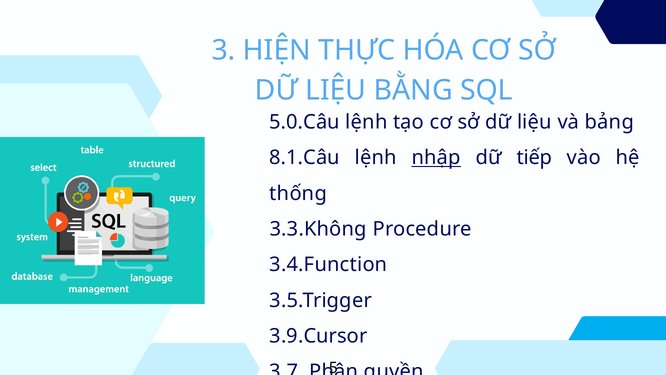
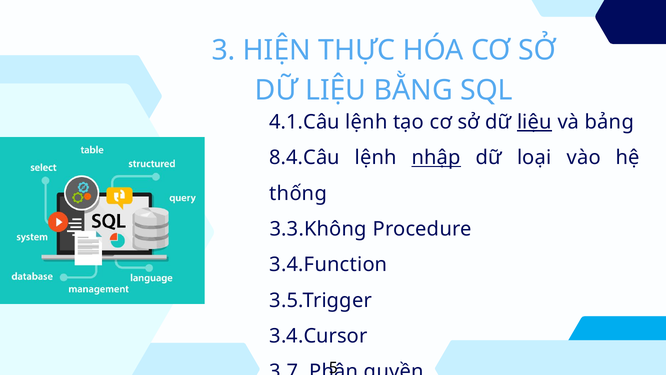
5.0.Câu: 5.0.Câu -> 4.1.Câu (305, 122)
liệu underline: none -> present (534, 122)
8.1.Câu: 8.1.Câu -> 8.4.Câu (305, 158)
tiếp: tiếp -> loại (534, 158)
3.9.Cursor: 3.9.Cursor -> 3.4.Cursor (318, 336)
